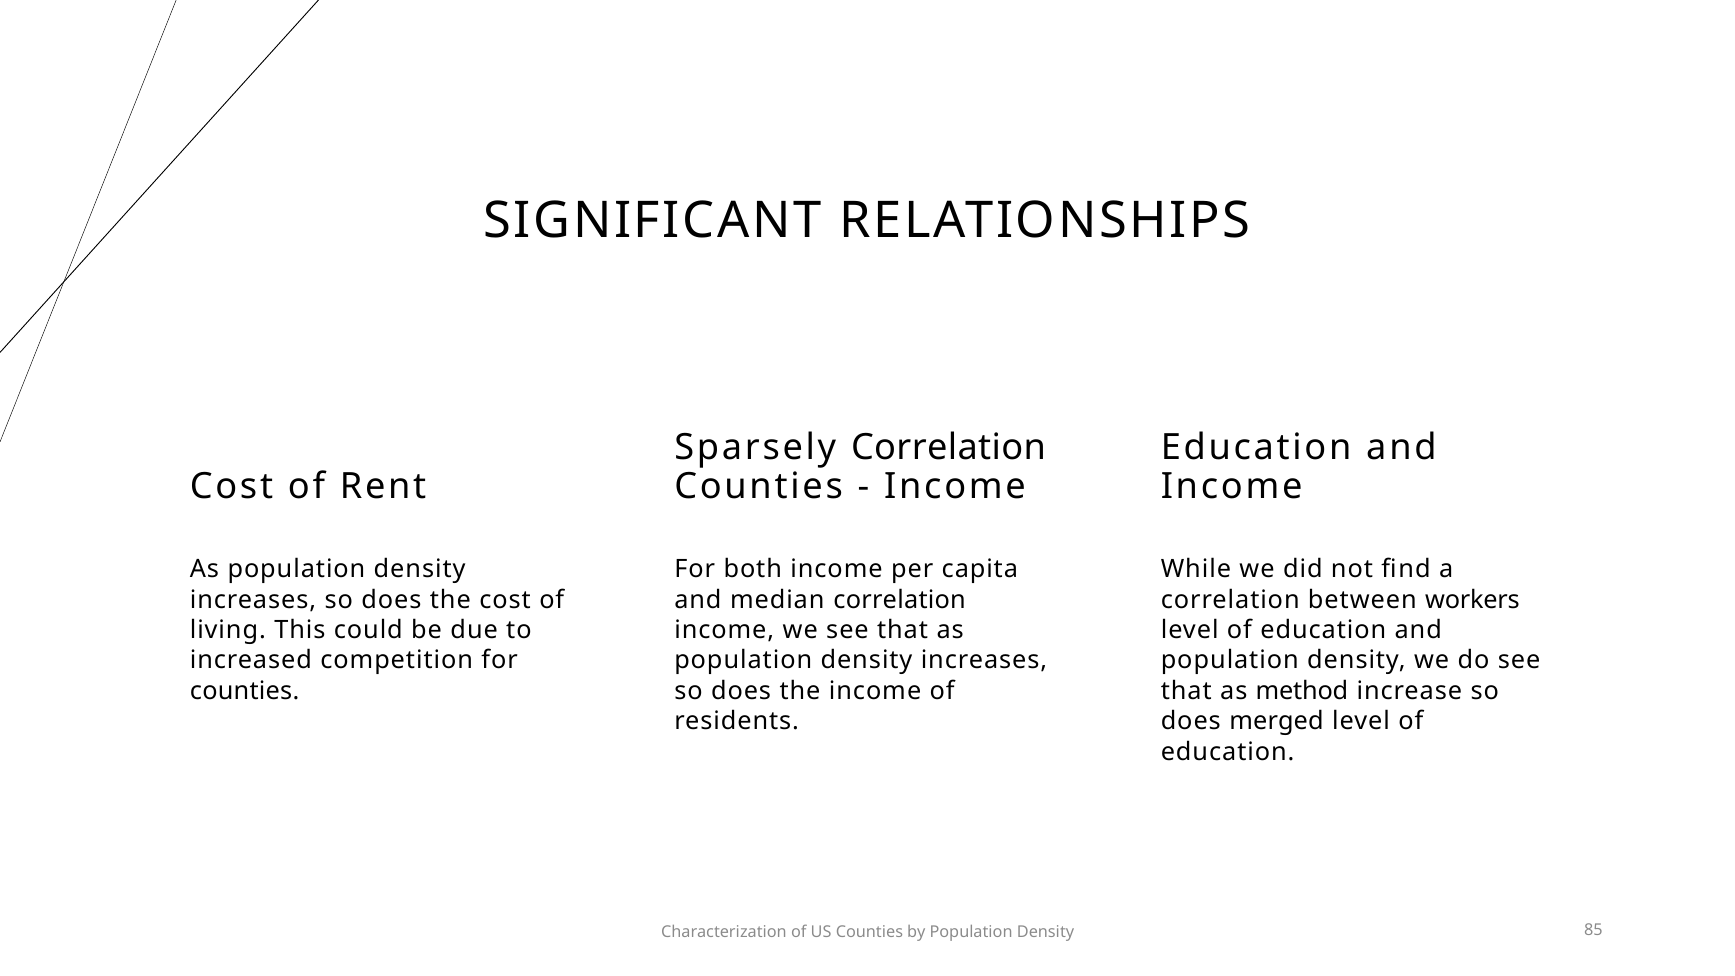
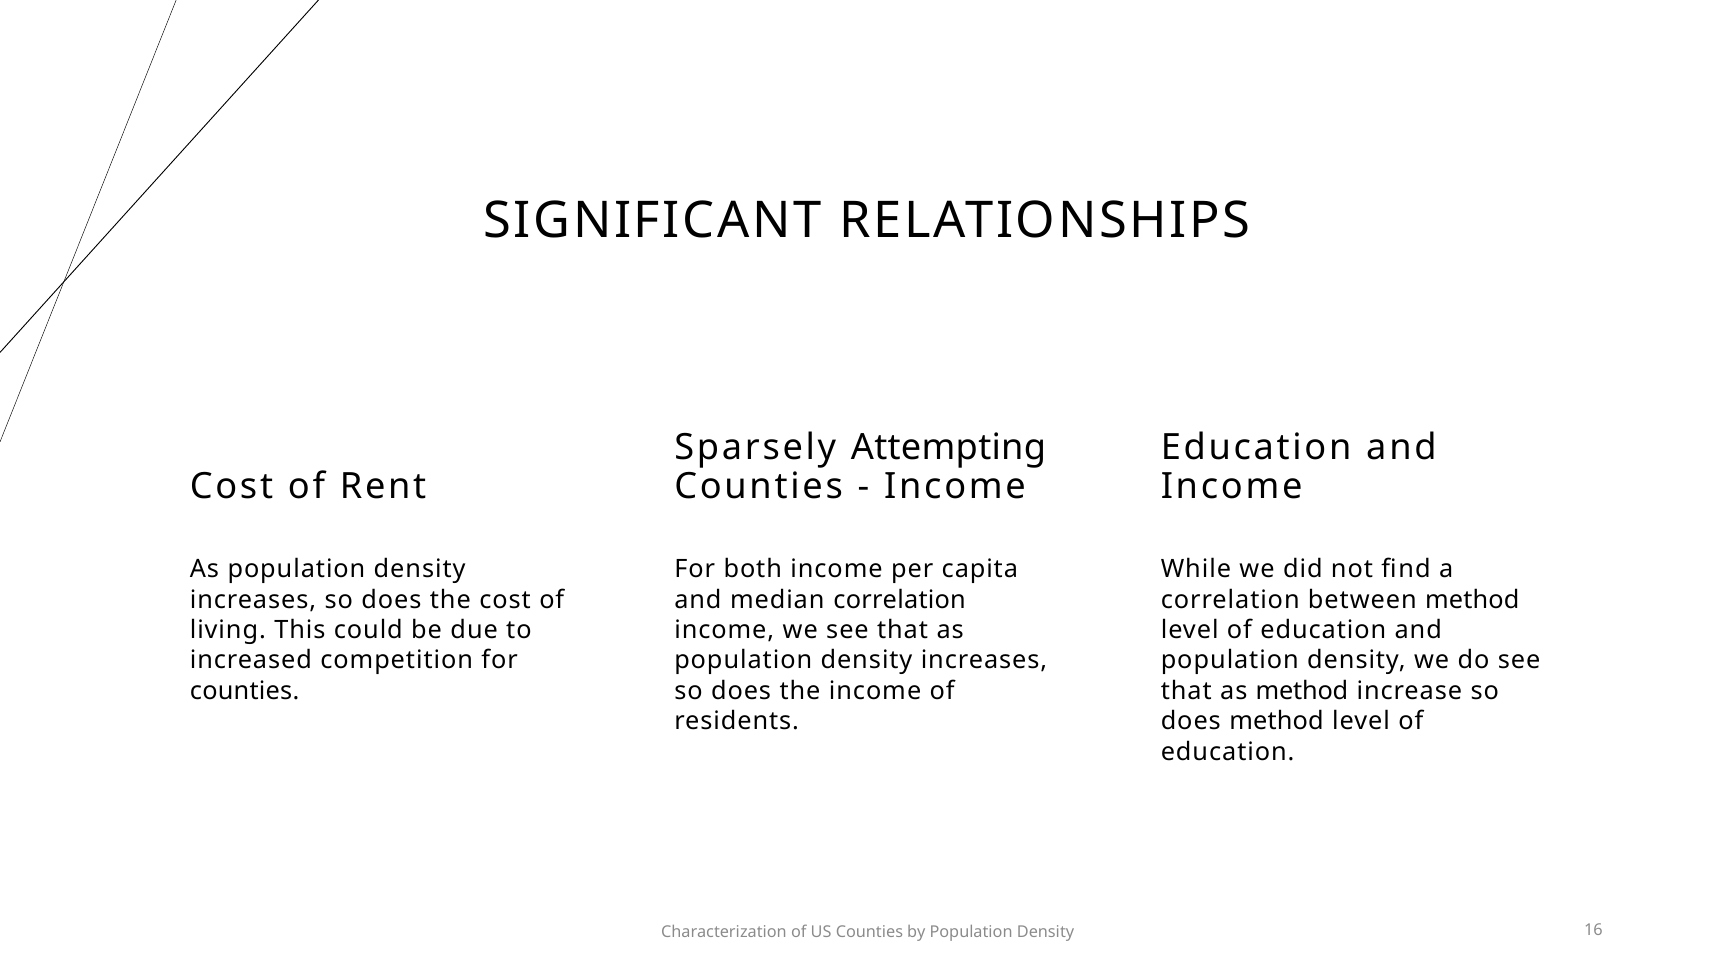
Sparsely Correlation: Correlation -> Attempting (948, 447)
between workers: workers -> method (1472, 600)
does merged: merged -> method (1277, 721)
85: 85 -> 16 (1594, 930)
